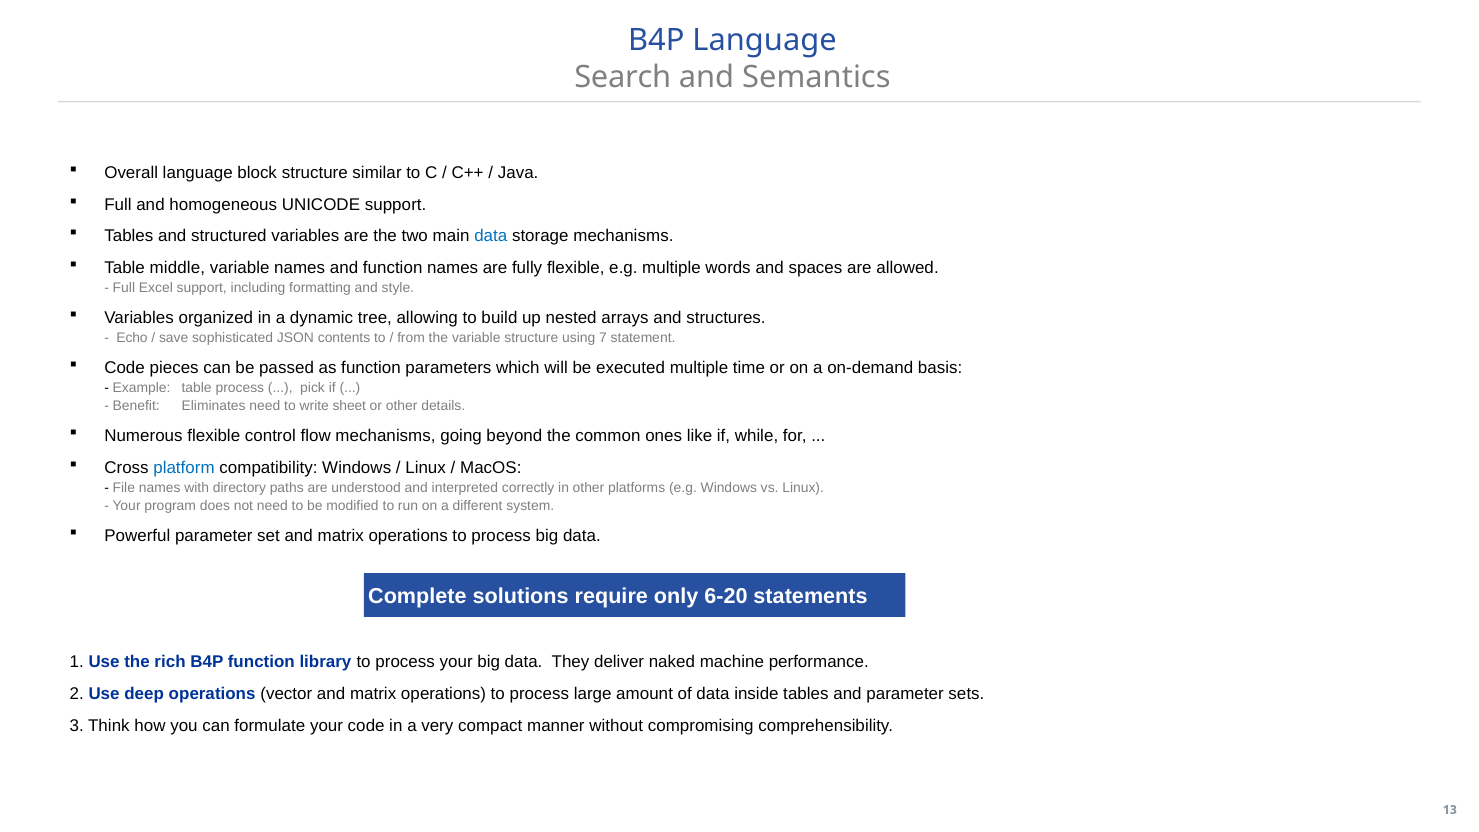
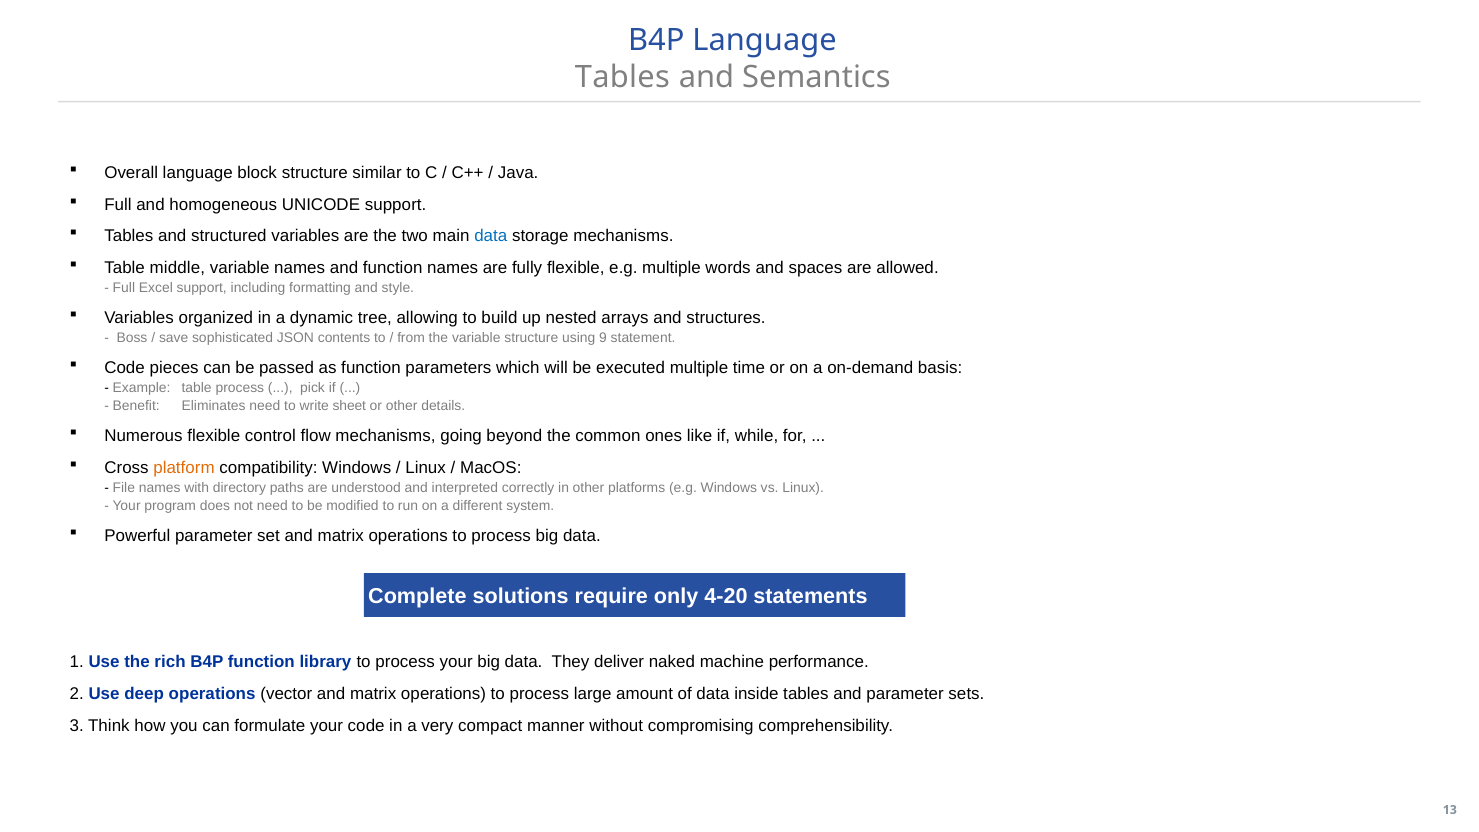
Search: Search -> Tables (622, 78)
Echo: Echo -> Boss (132, 338)
7: 7 -> 9 (603, 338)
platform colour: blue -> orange (184, 468)
6-20: 6-20 -> 4-20 (726, 596)
